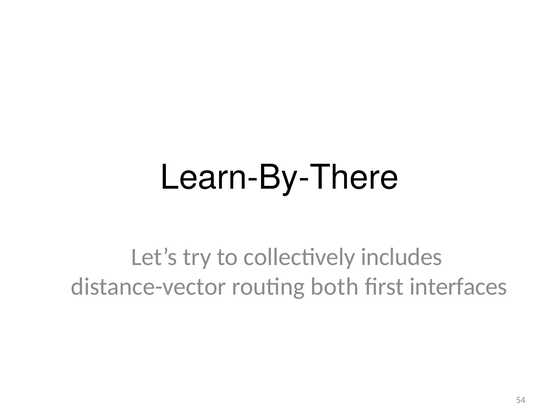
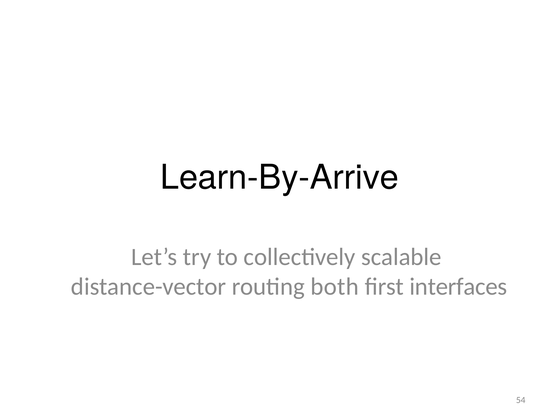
Learn-By-There: Learn-By-There -> Learn-By-Arrive (279, 178)
includes: includes -> scalable (401, 257)
